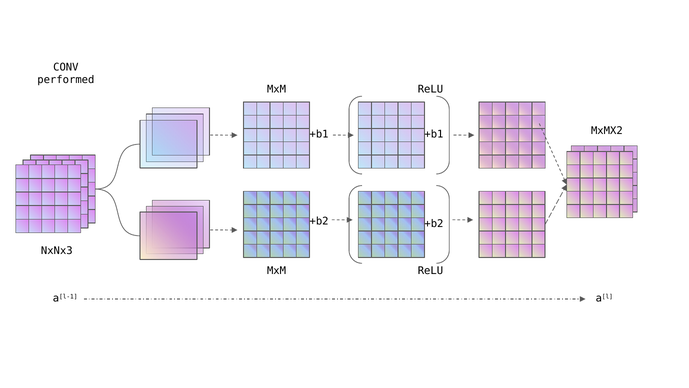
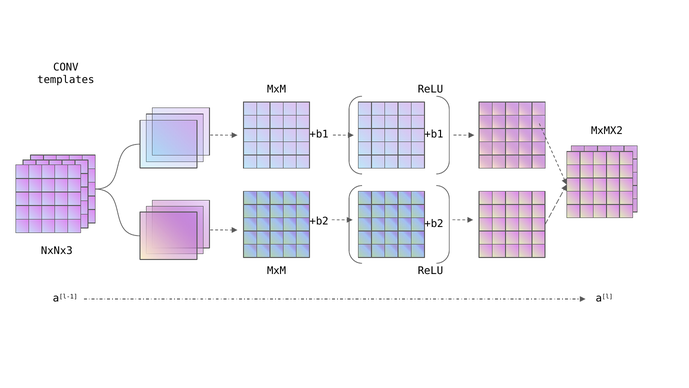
performed: performed -> templates (66, 80)
